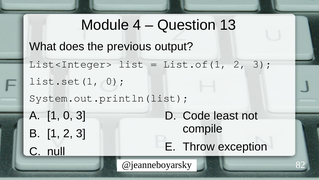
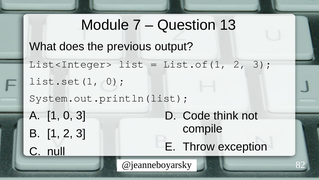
4: 4 -> 7 (137, 25)
least: least -> think (226, 116)
